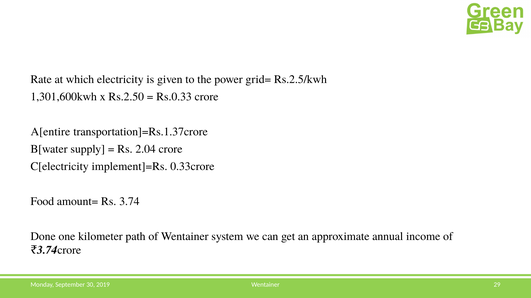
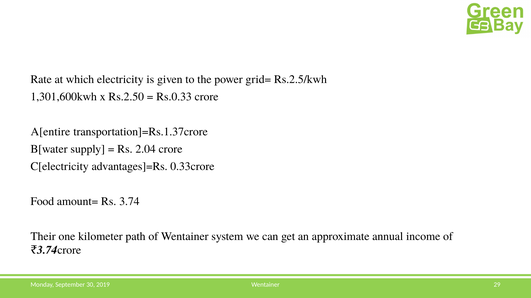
implement]=Rs: implement]=Rs -> advantages]=Rs (130, 167)
Done: Done -> Their (43, 237)
